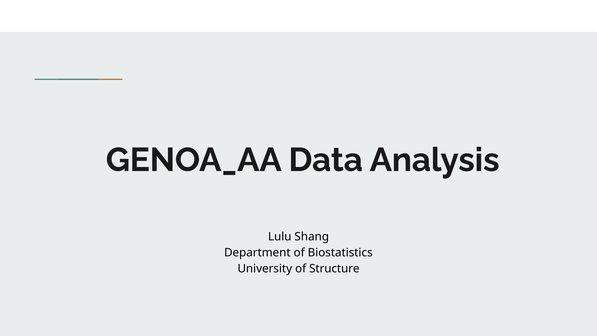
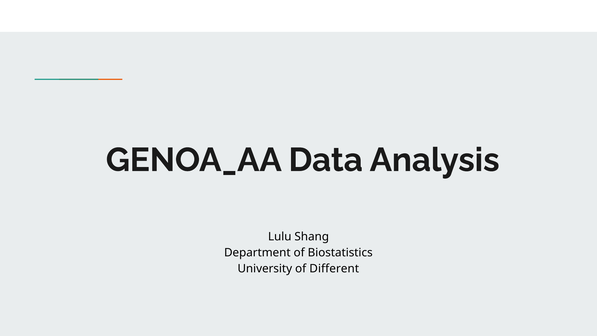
Structure: Structure -> Different (334, 269)
